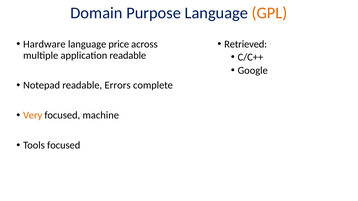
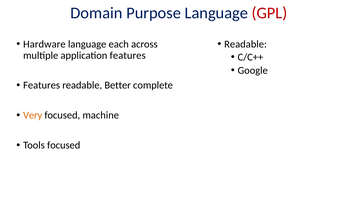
GPL colour: orange -> red (269, 13)
price: price -> each (119, 44)
Retrieved: Retrieved -> Readable (246, 44)
application readable: readable -> features (128, 55)
Notepad: Notepad -> Features (42, 85)
Errors: Errors -> Better (118, 85)
